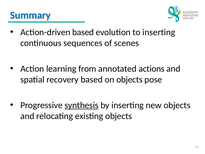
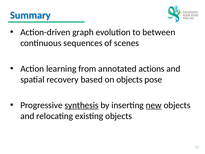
Action-driven based: based -> graph (83, 32)
to inserting: inserting -> between (159, 32)
new underline: none -> present (154, 105)
